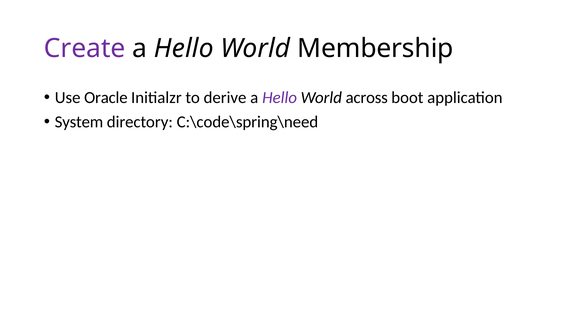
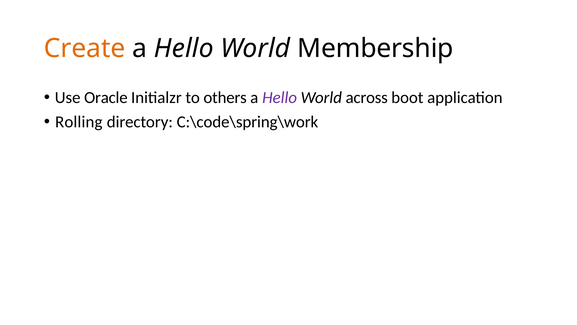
Create colour: purple -> orange (85, 48)
derive: derive -> others (225, 98)
System: System -> Rolling (79, 122)
C:\code\spring\need: C:\code\spring\need -> C:\code\spring\work (247, 122)
